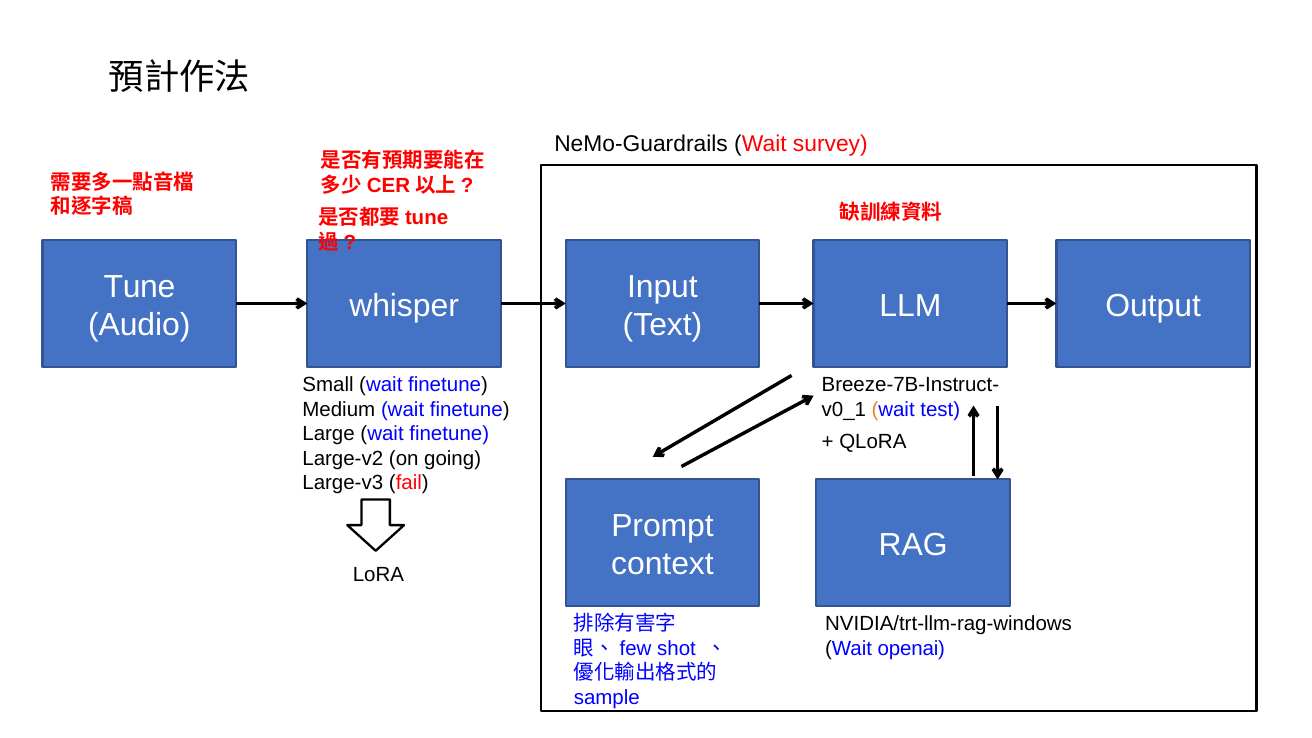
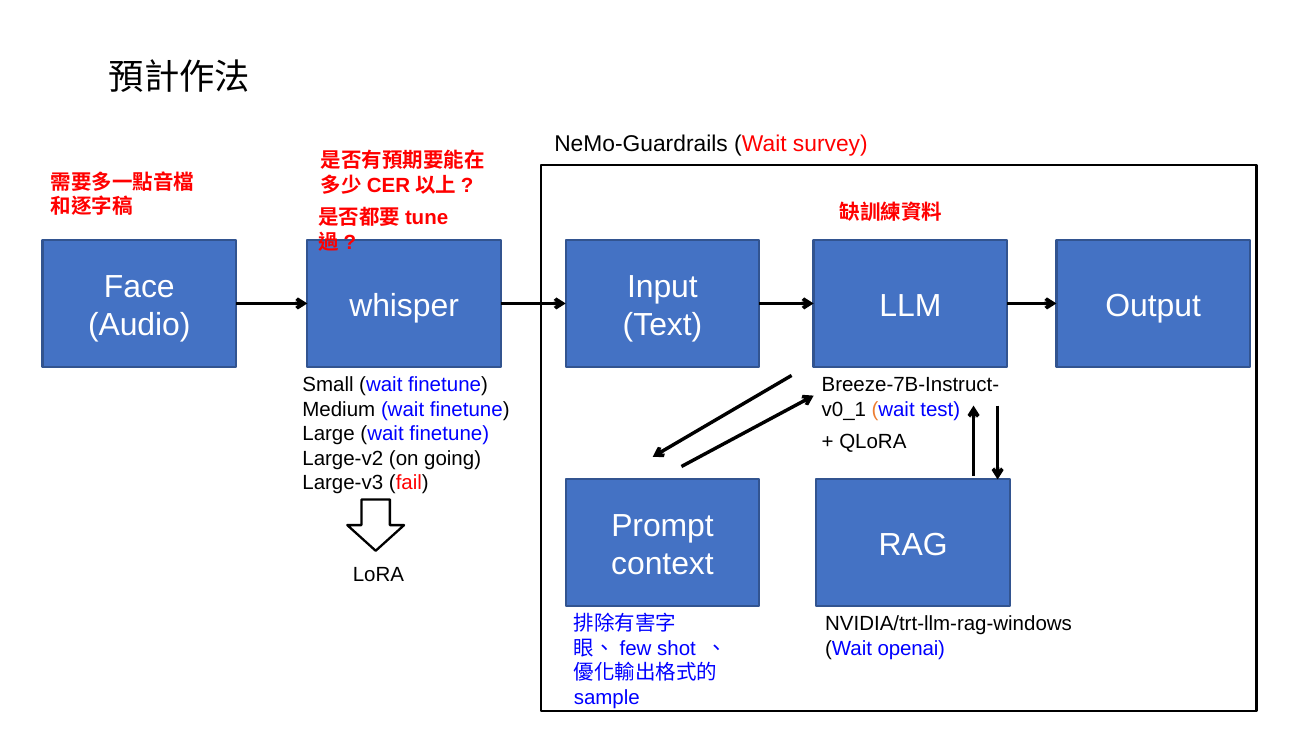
Tune: Tune -> Face (139, 287)
